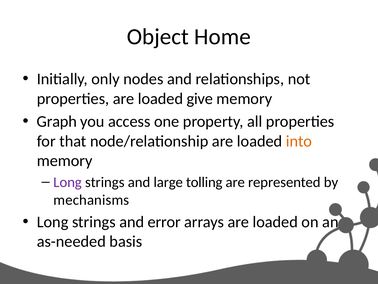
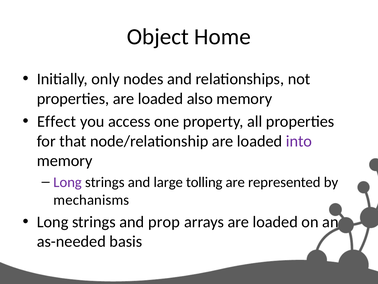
give: give -> also (200, 98)
Graph: Graph -> Effect (57, 121)
into colour: orange -> purple (299, 141)
error: error -> prop (164, 222)
